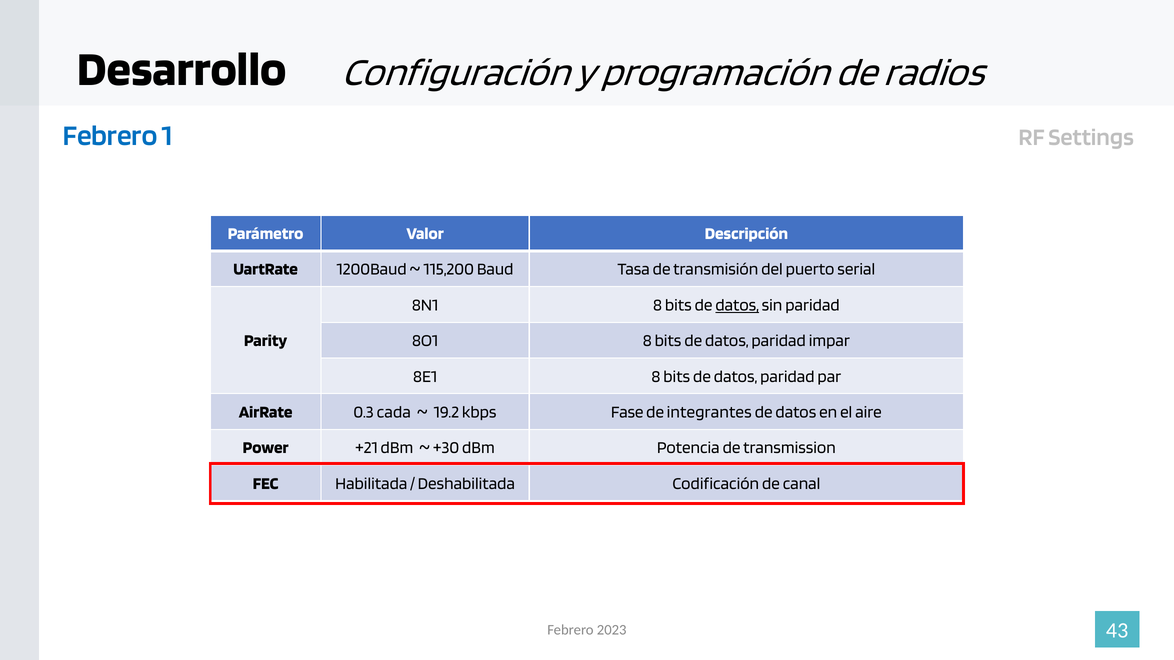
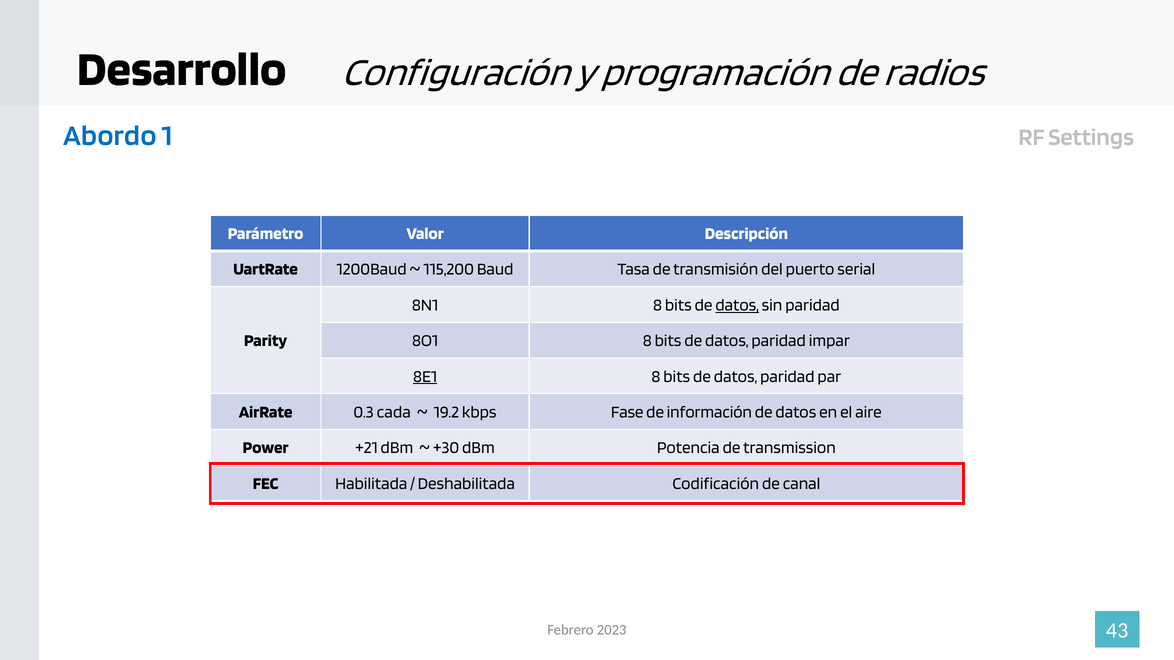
Febrero: Febrero -> Abordo (110, 136)
8E1 underline: none -> present (425, 377)
integrantes: integrantes -> información (709, 412)
